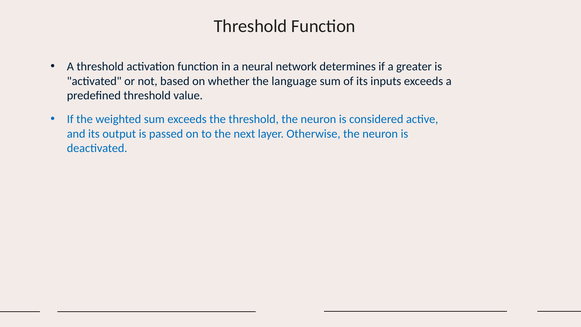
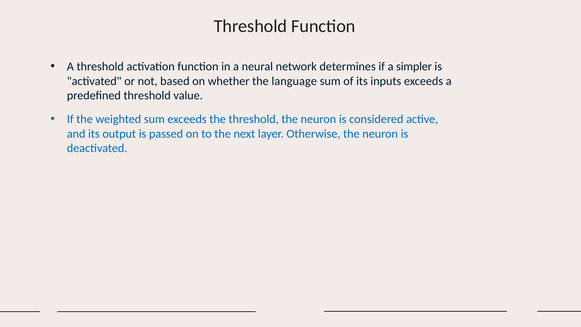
greater: greater -> simpler (414, 66)
